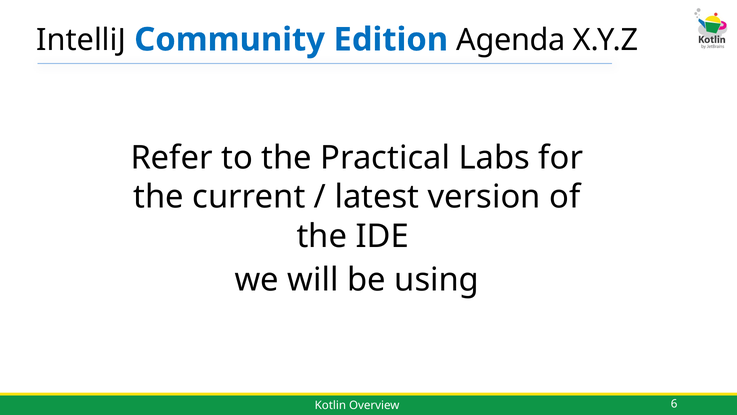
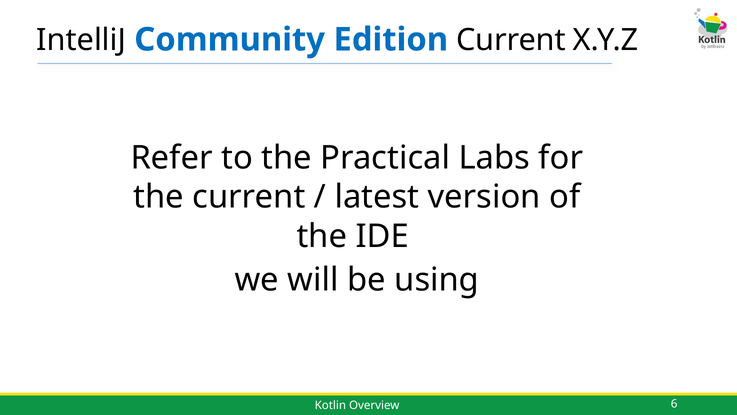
Edition Agenda: Agenda -> Current (511, 40)
